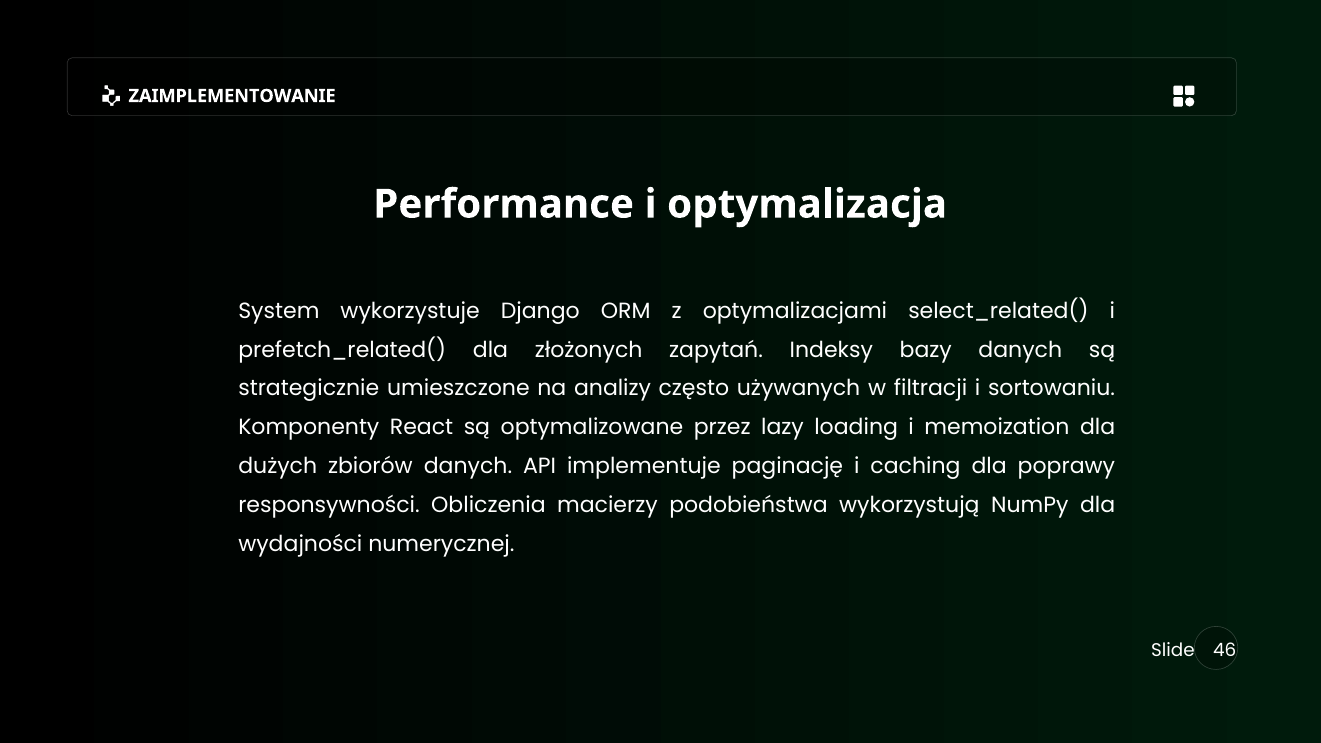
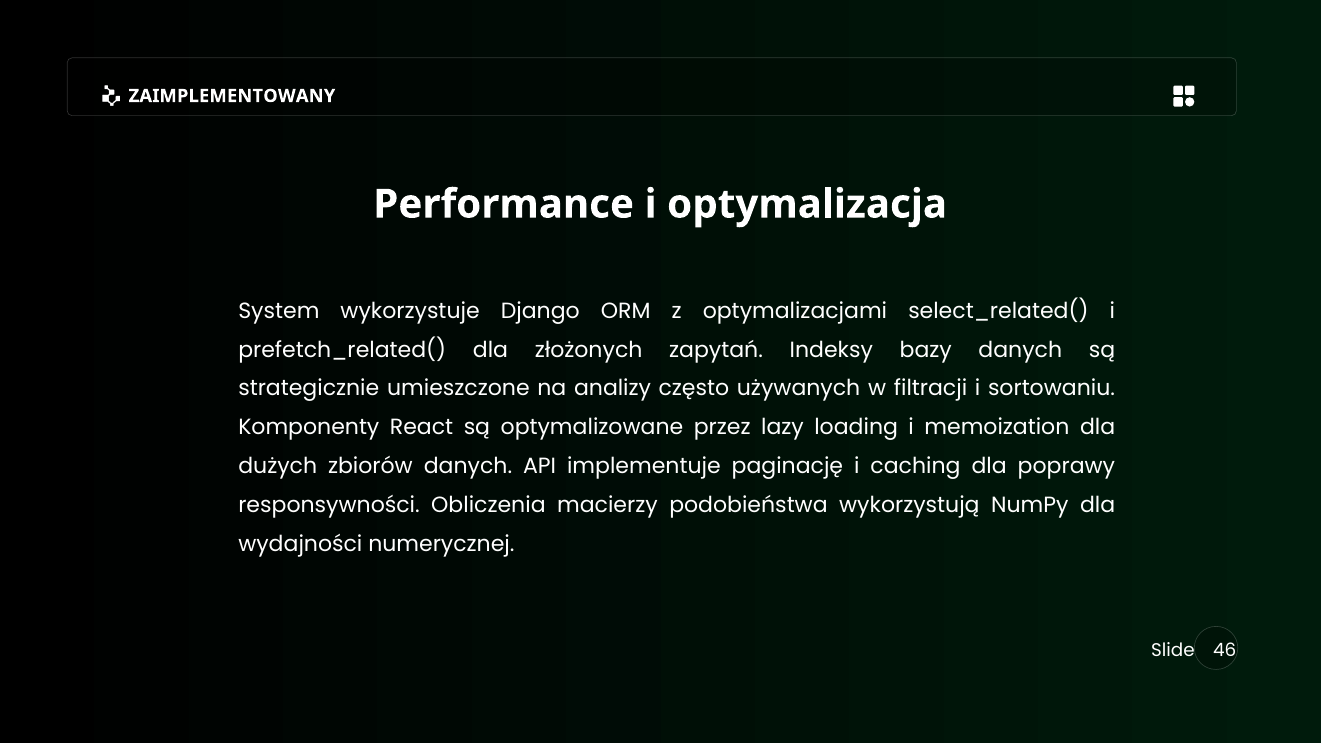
ZAIMPLEMENTOWANIE: ZAIMPLEMENTOWANIE -> ZAIMPLEMENTOWANY (232, 96)
